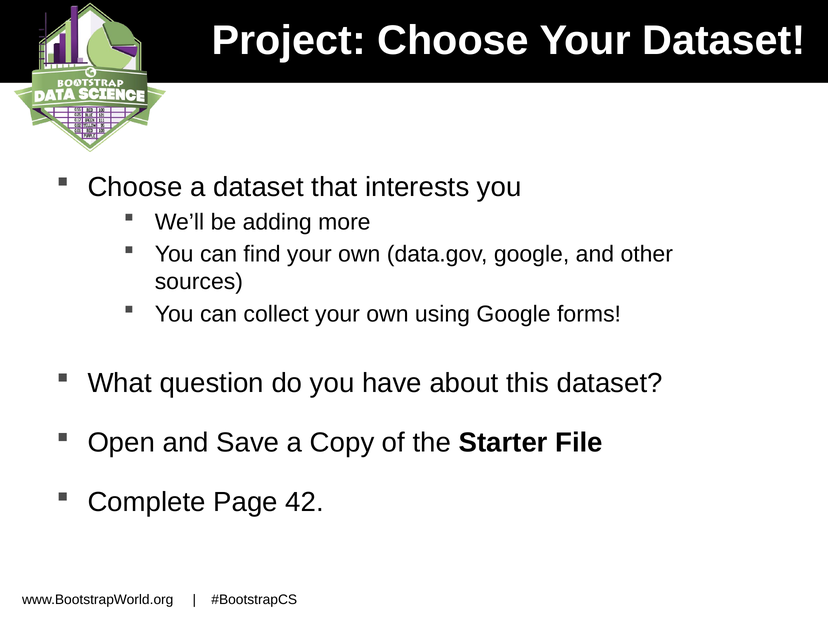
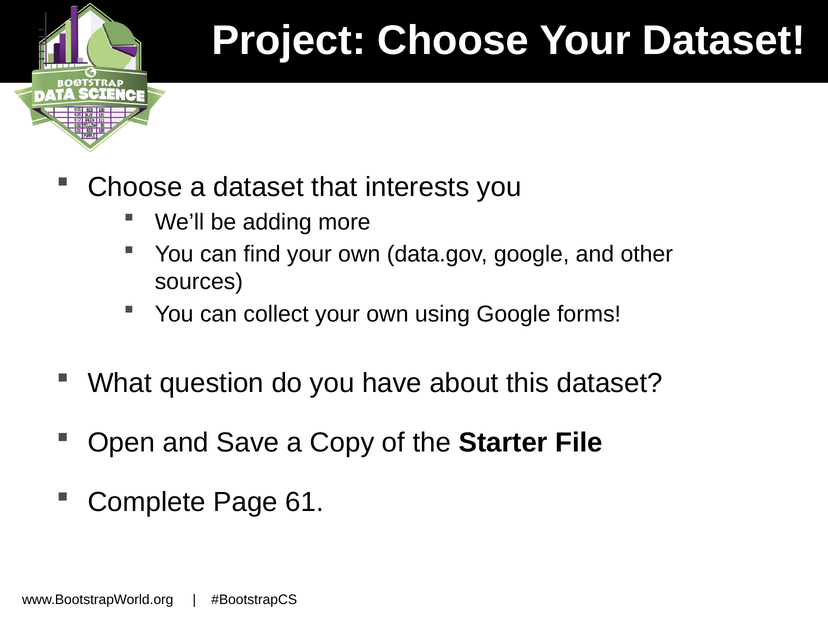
42: 42 -> 61 (305, 502)
